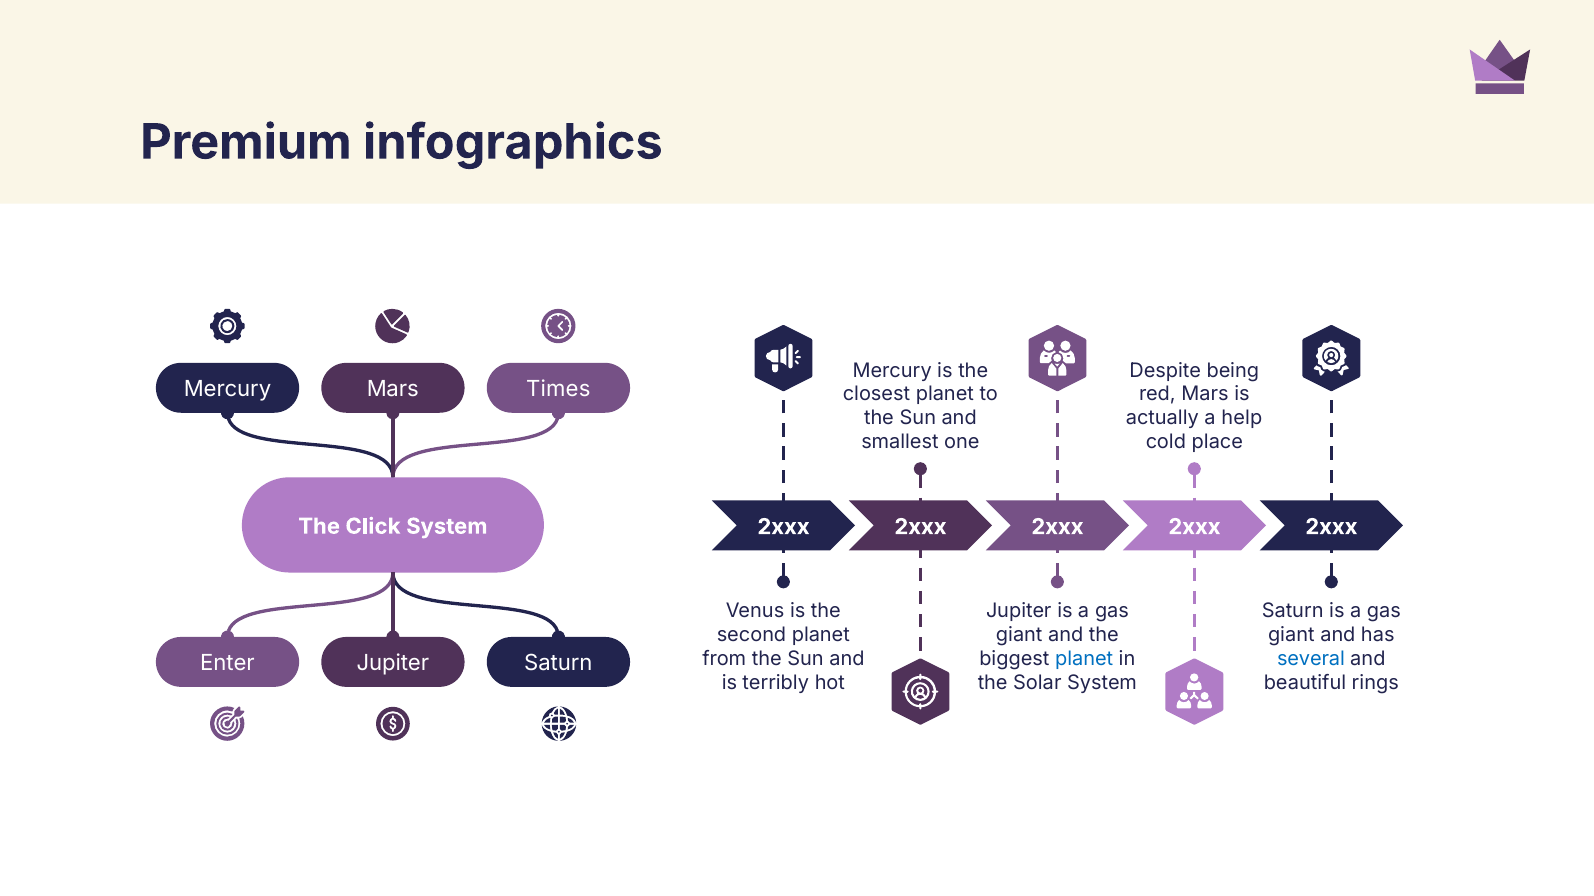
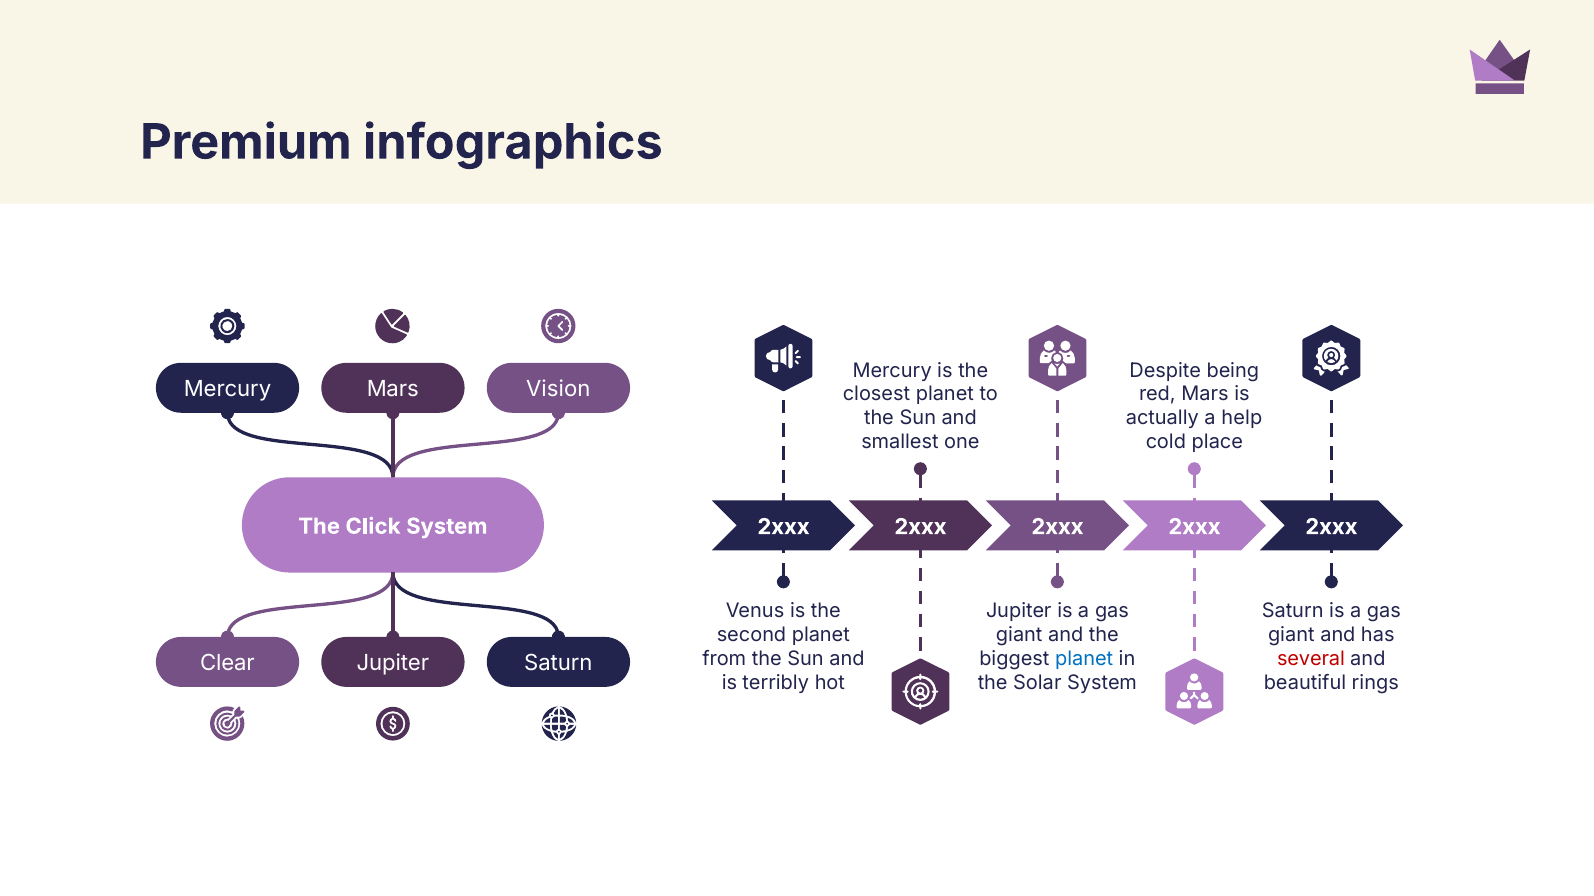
Times: Times -> Vision (558, 390)
several colour: blue -> red (1311, 660)
Enter: Enter -> Clear (228, 664)
